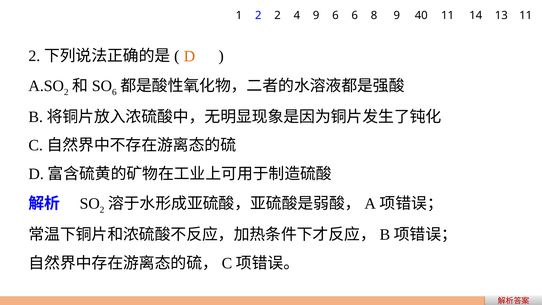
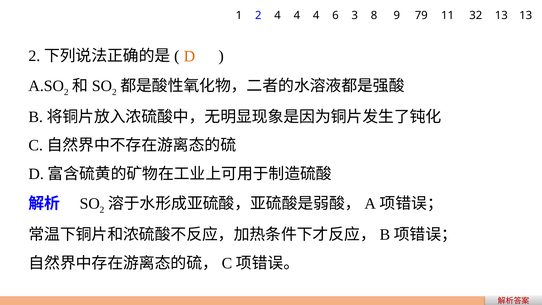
2 2: 2 -> 4 (278, 16)
9: 9 -> 4 (316, 16)
6 6: 6 -> 3 (355, 16)
40: 40 -> 79 (421, 16)
14: 14 -> 32 (476, 16)
13 11: 11 -> 13 (526, 16)
6: 6 -> 2 (114, 92)
